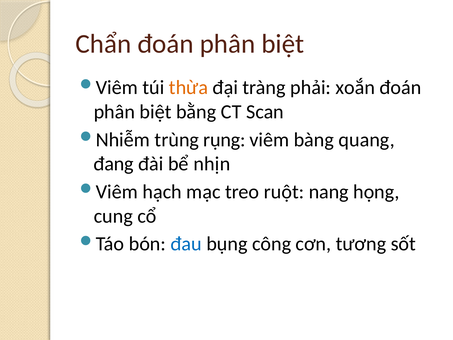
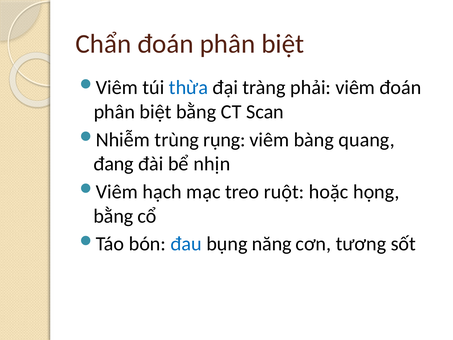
thừa colour: orange -> blue (189, 87)
phải xoắn: xoắn -> viêm (355, 87)
nang: nang -> hoặc (329, 192)
cung: cung -> bằng (113, 216)
công: công -> năng (272, 244)
